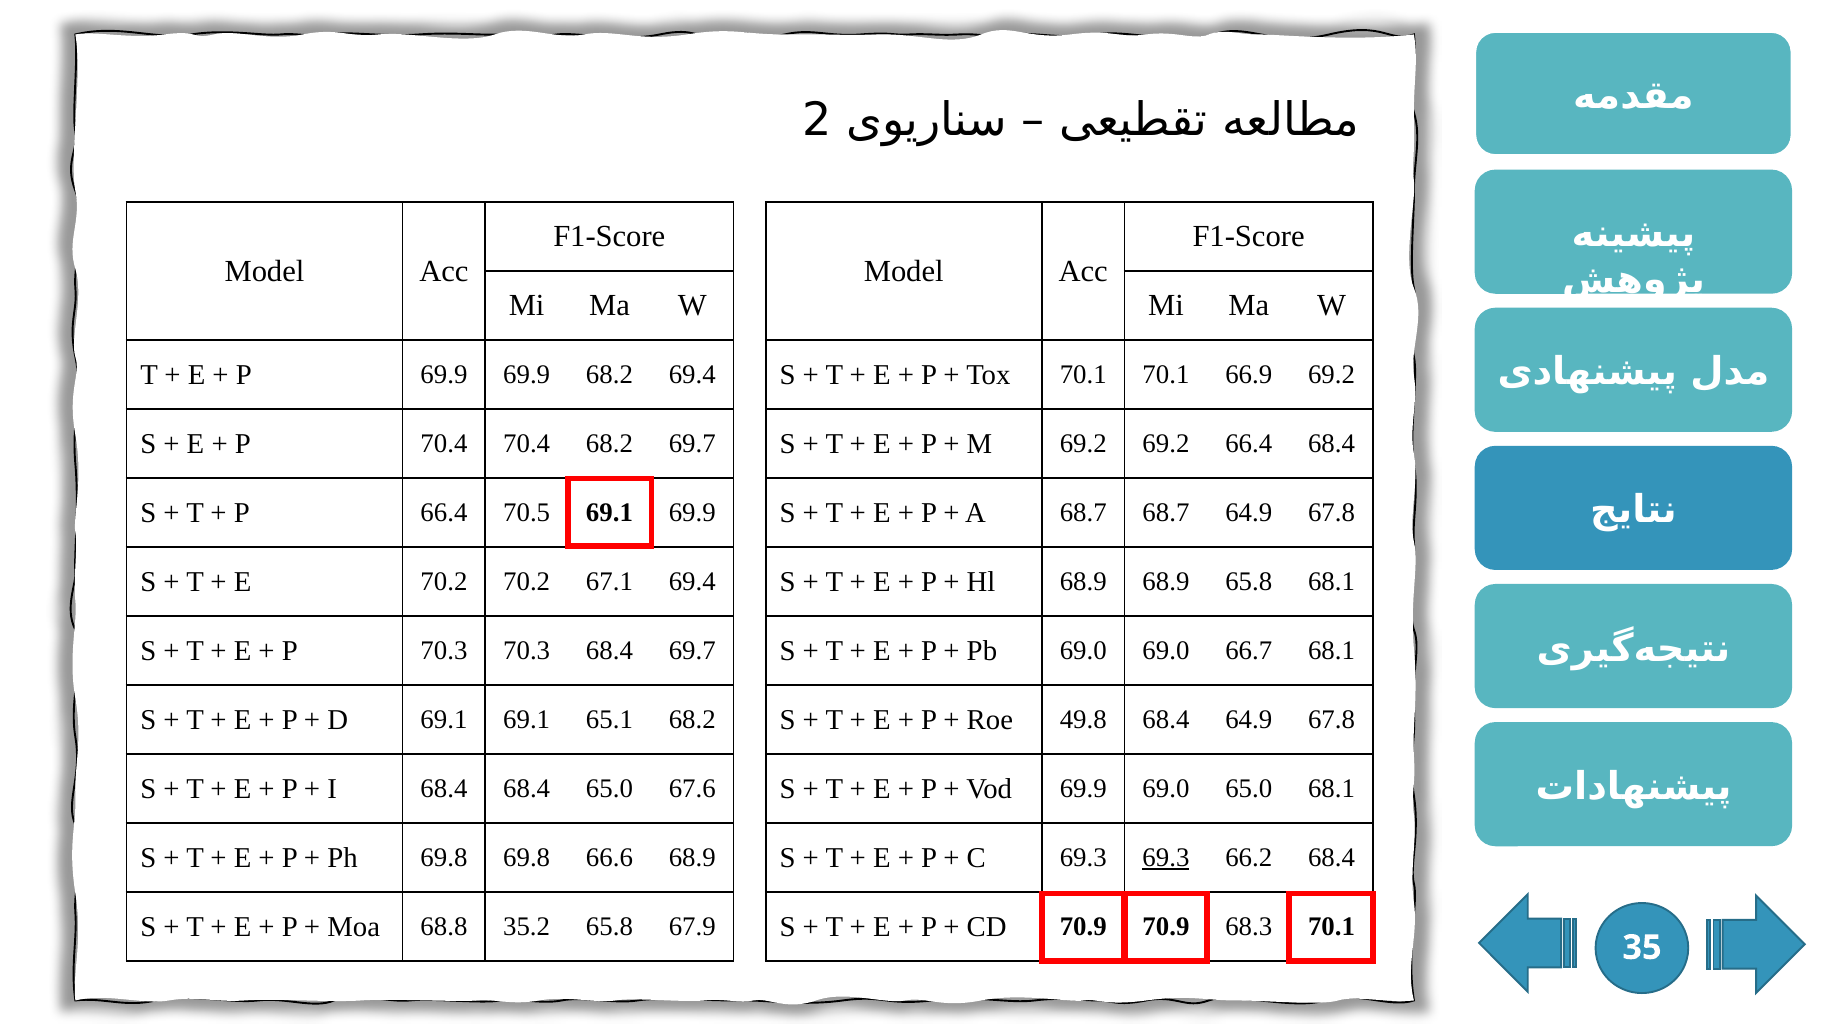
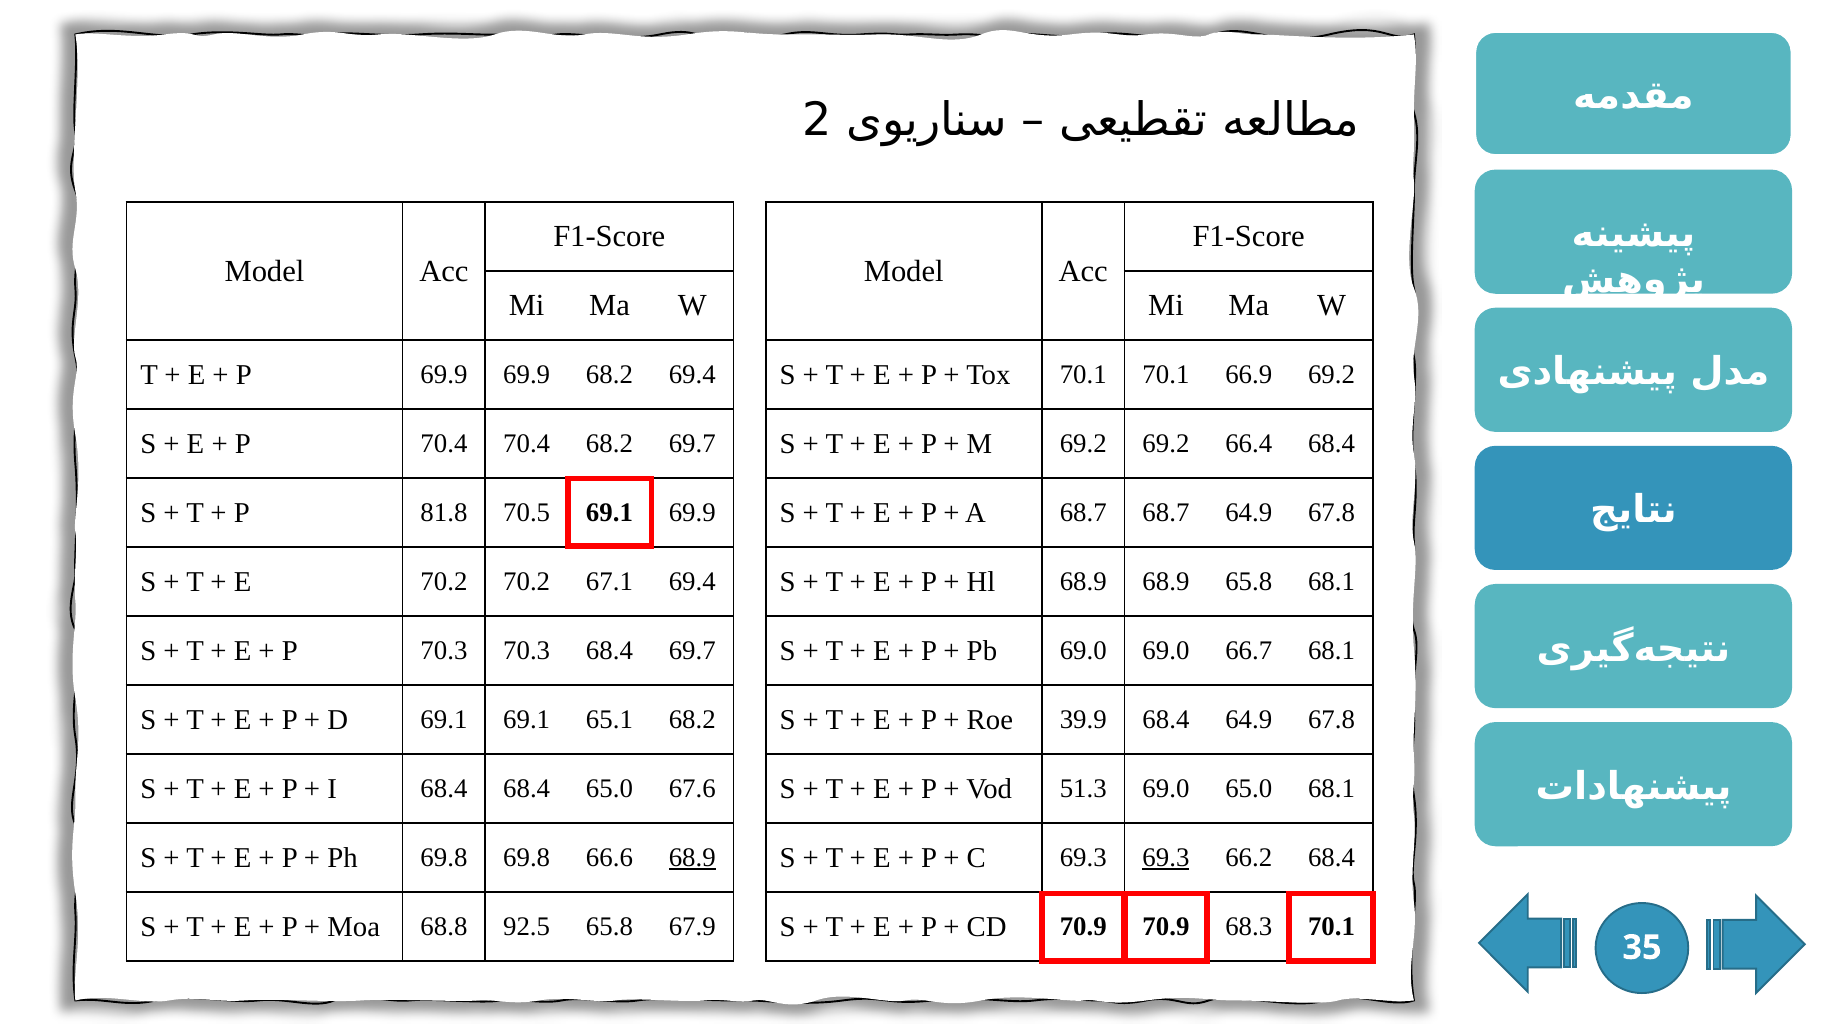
P 66.4: 66.4 -> 81.8 (444, 513)
49.8: 49.8 -> 39.9 (1083, 720)
Vod 69.9: 69.9 -> 51.3 (1083, 789)
68.9 underline: none -> present (692, 858)
35.2: 35.2 -> 92.5 (527, 927)
